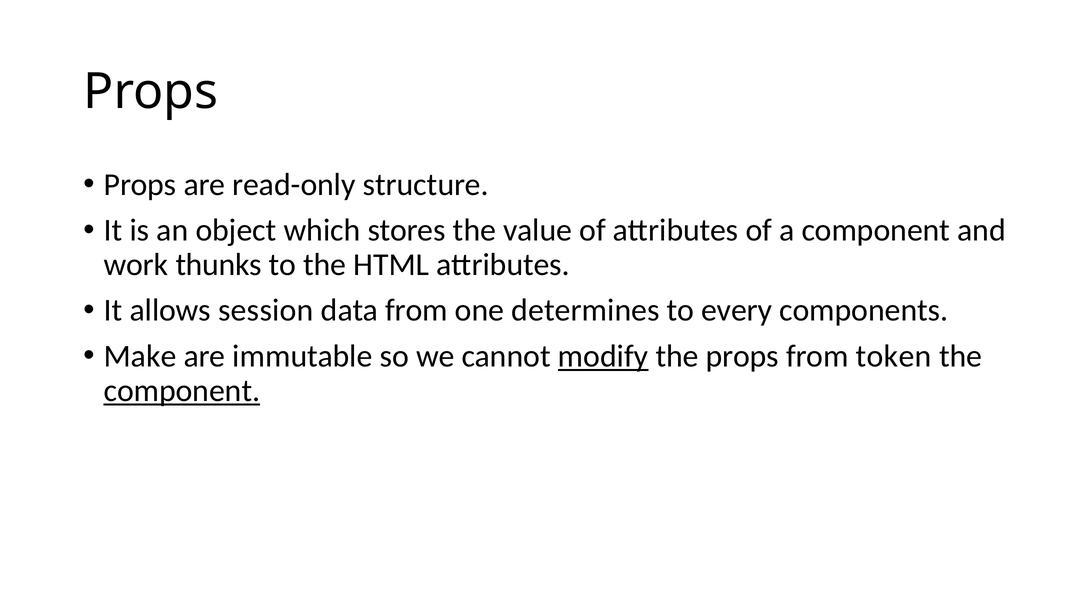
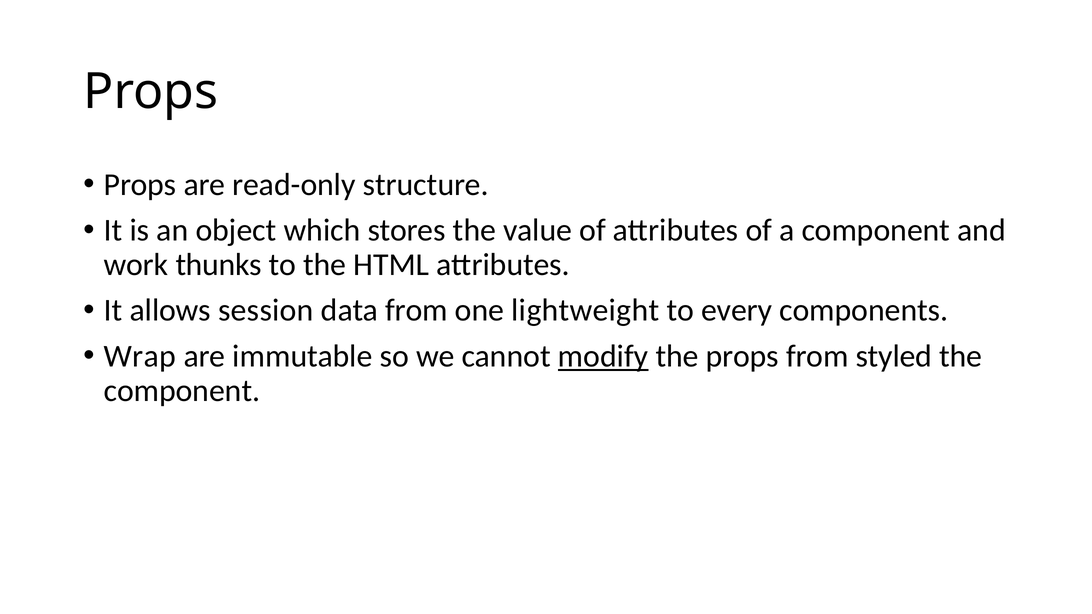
determines: determines -> lightweight (585, 311)
Make: Make -> Wrap (140, 356)
token: token -> styled (894, 356)
component underline: present -> none (182, 391)
